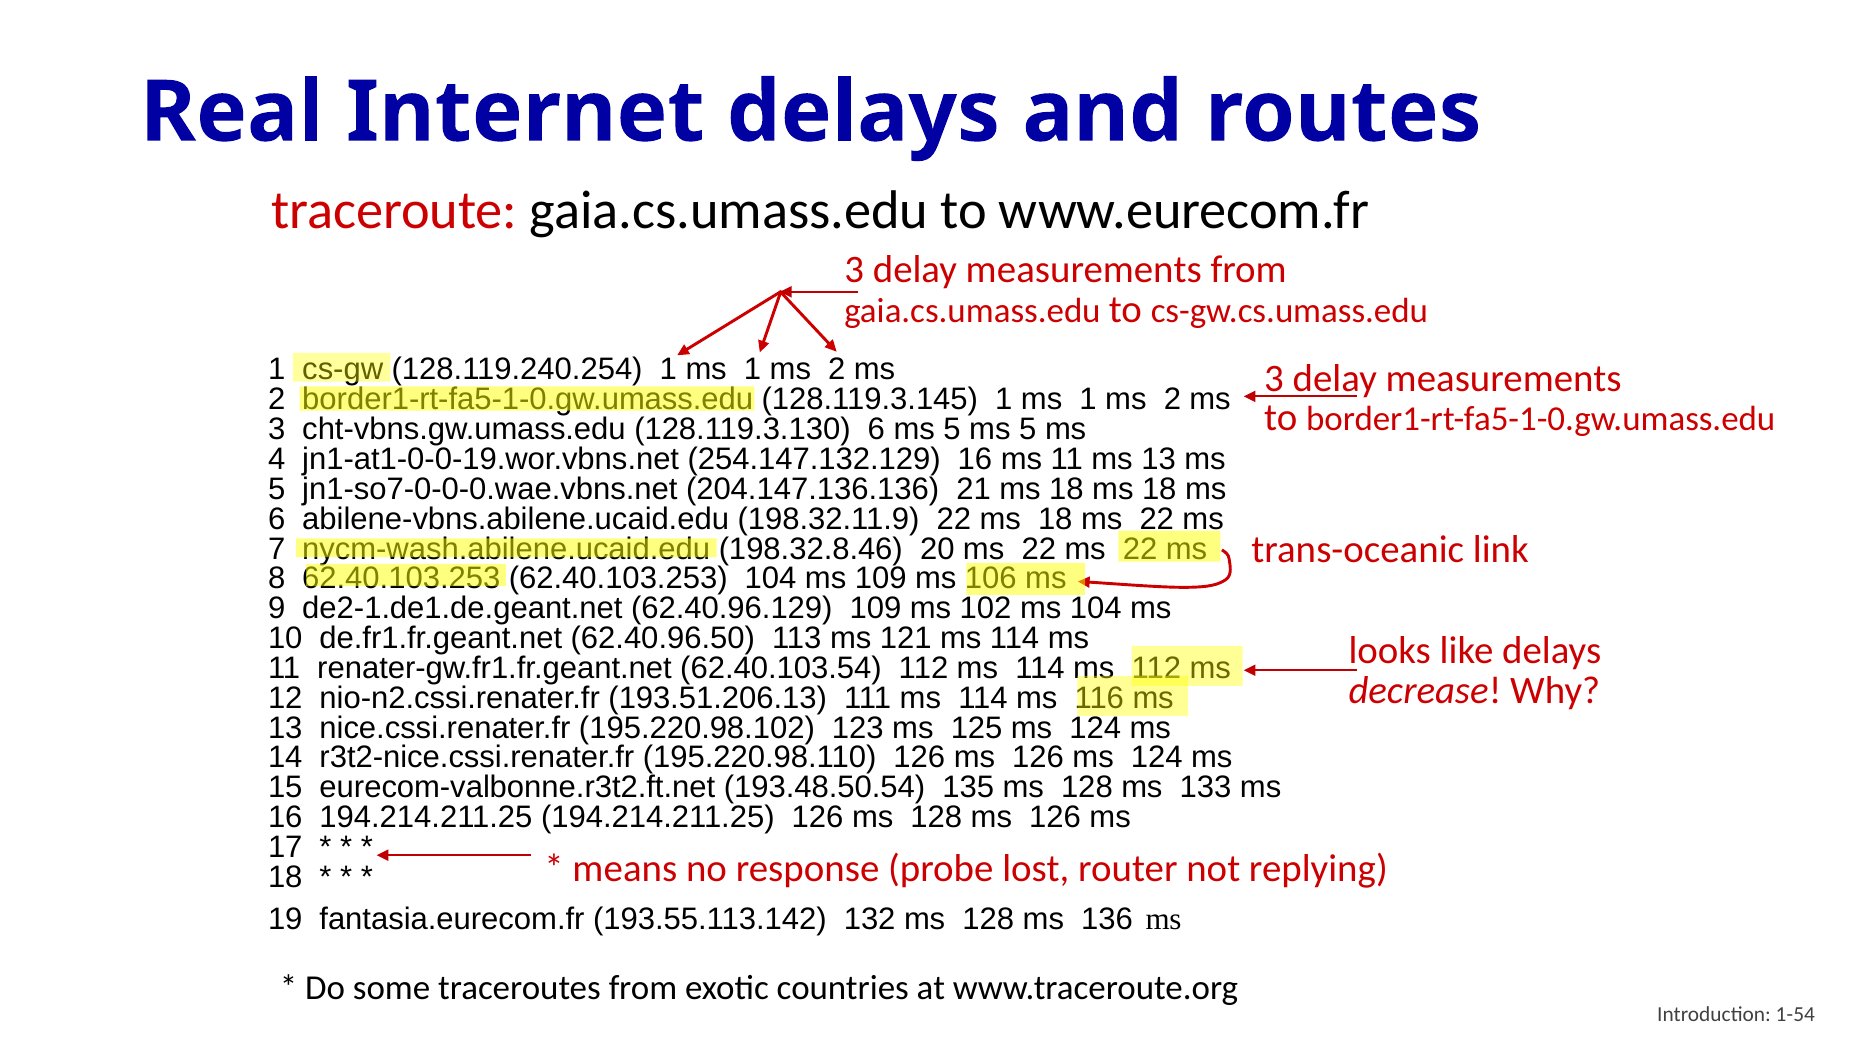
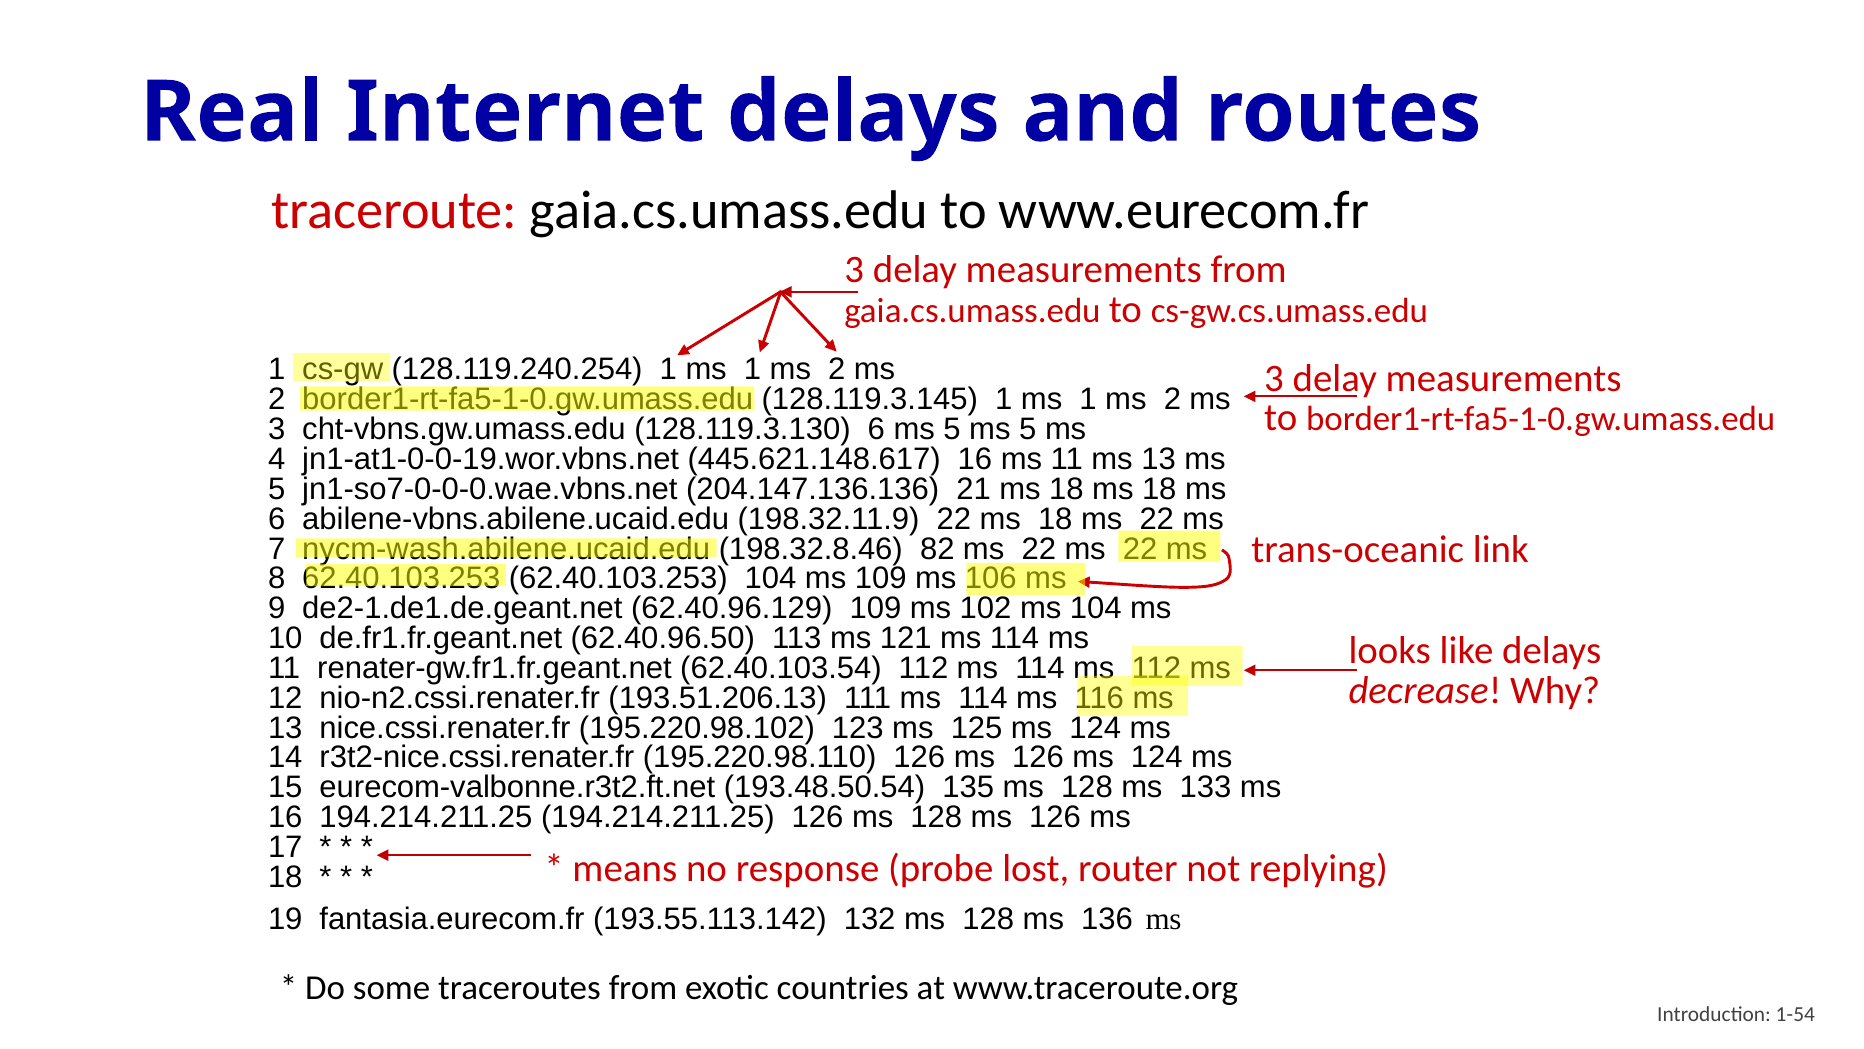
254.147.132.129: 254.147.132.129 -> 445.621.148.617 (814, 459)
20: 20 -> 82 (937, 549)
